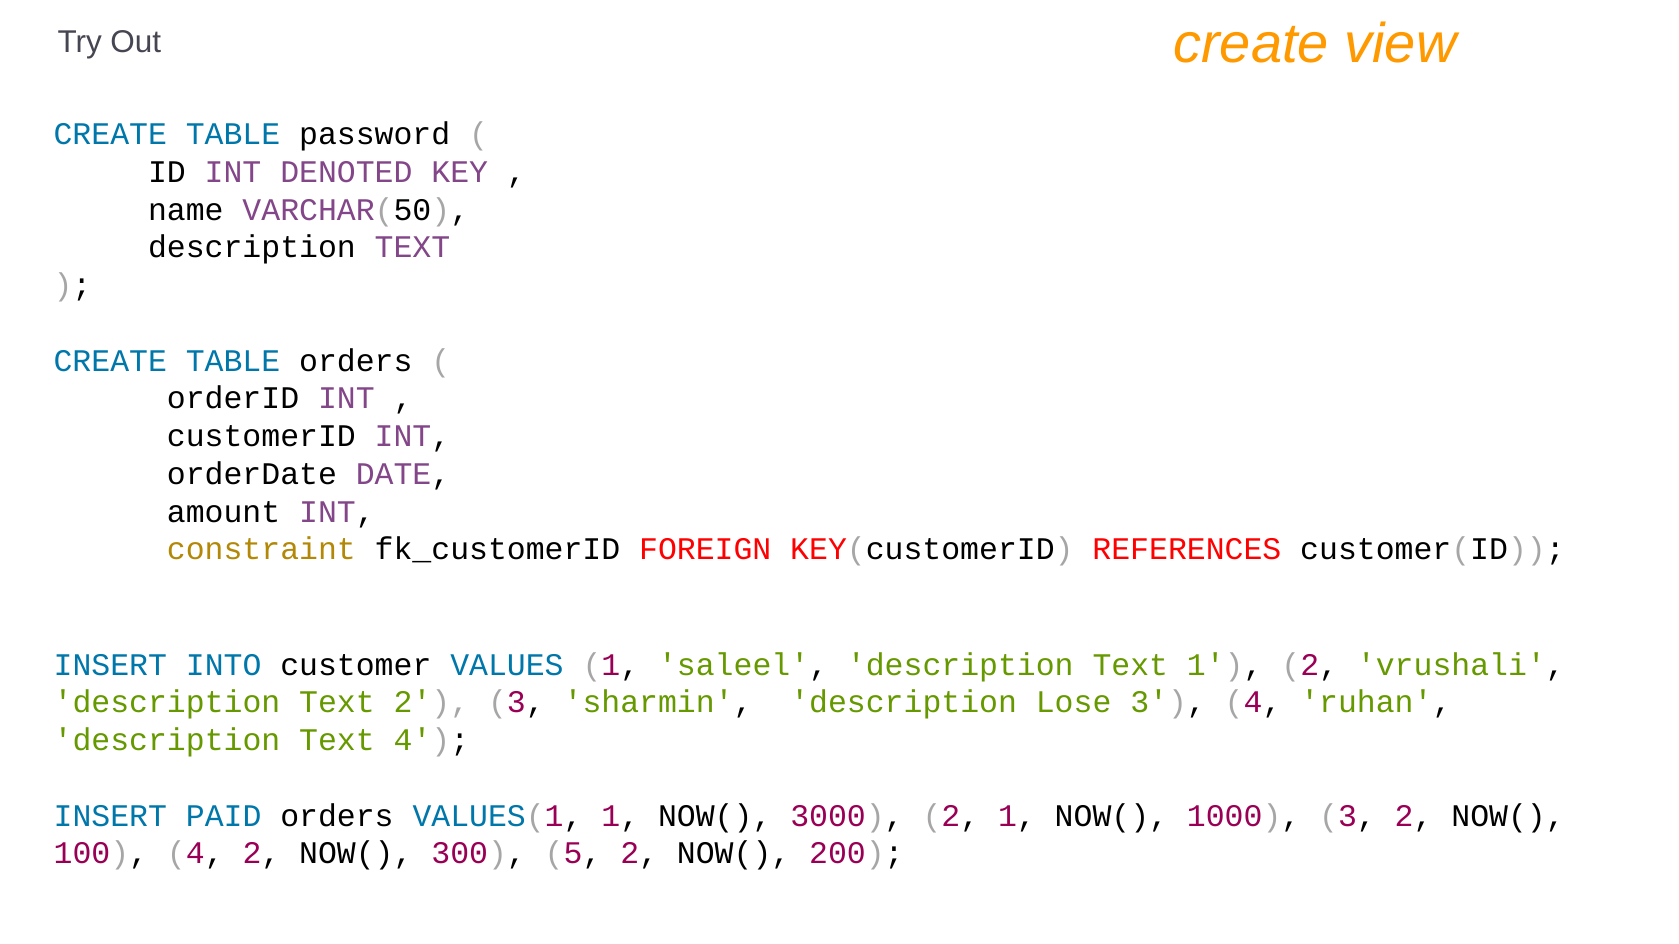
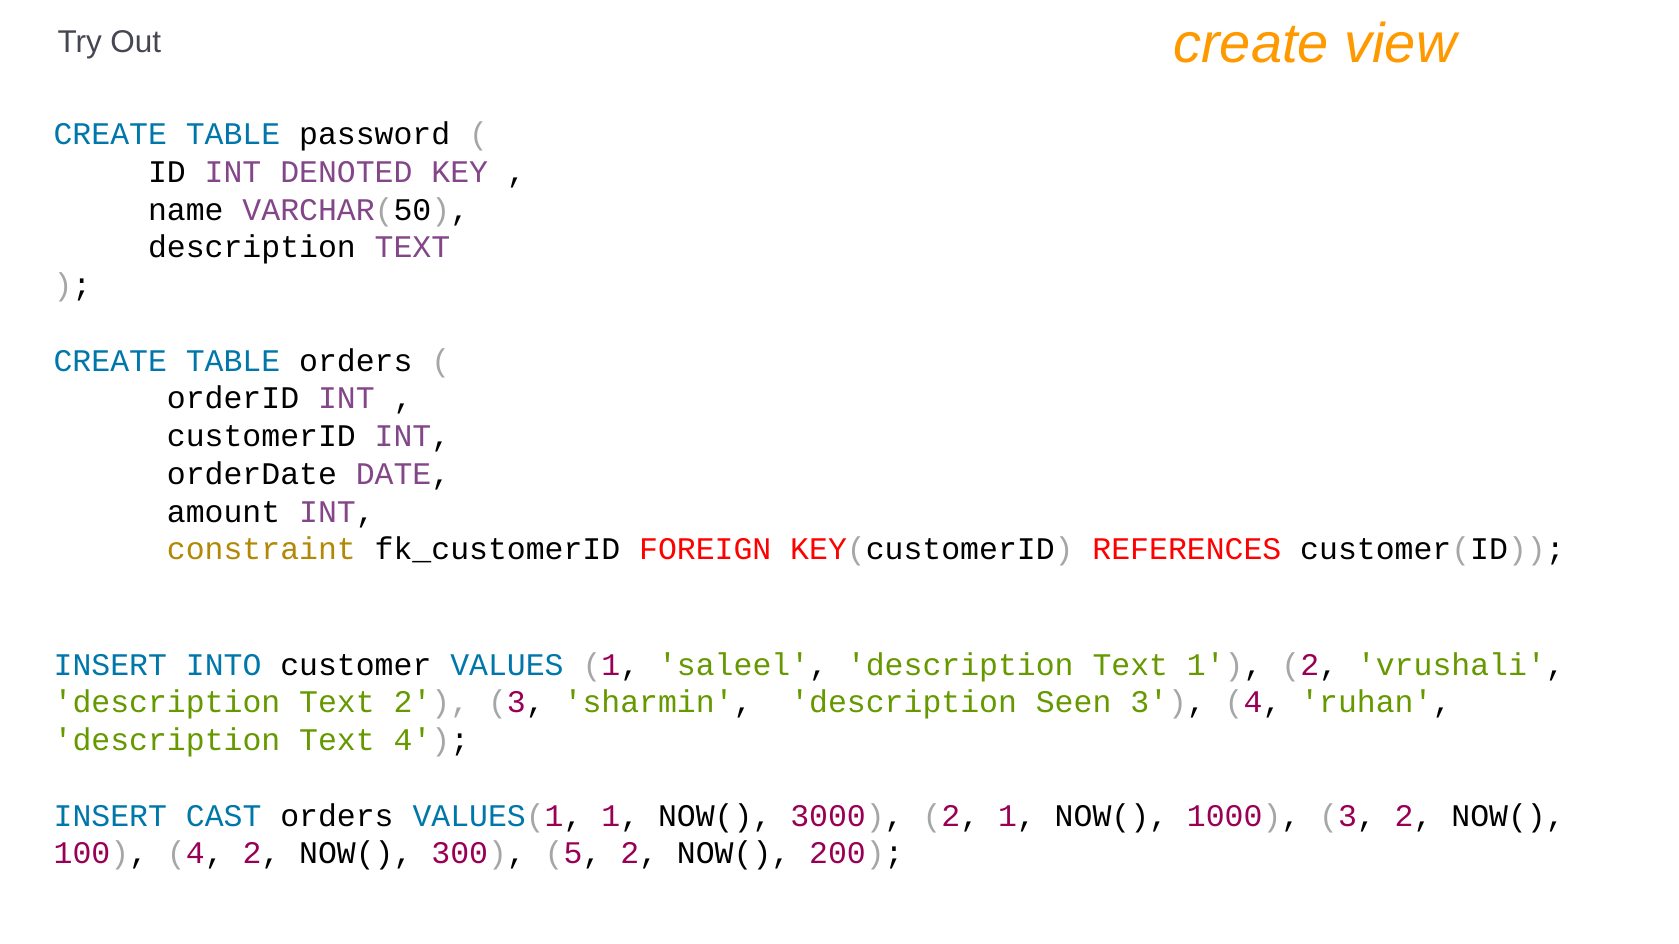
Lose: Lose -> Seen (1074, 703)
PAID: PAID -> CAST (224, 816)
